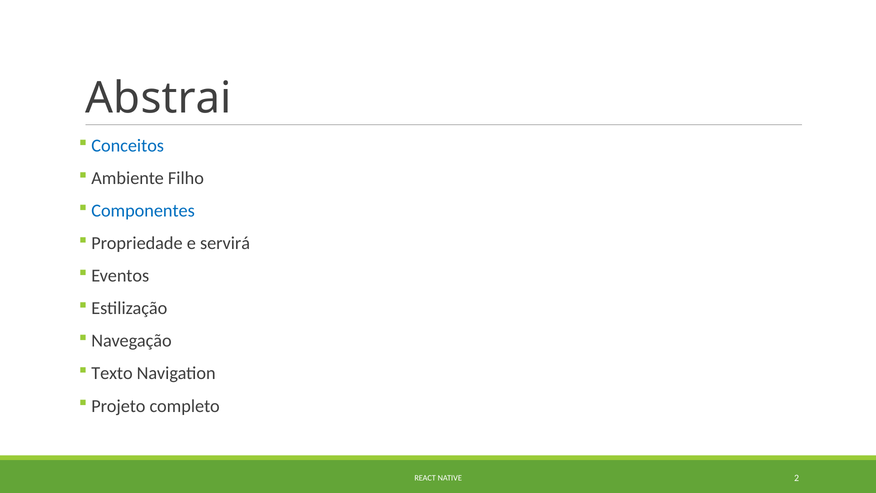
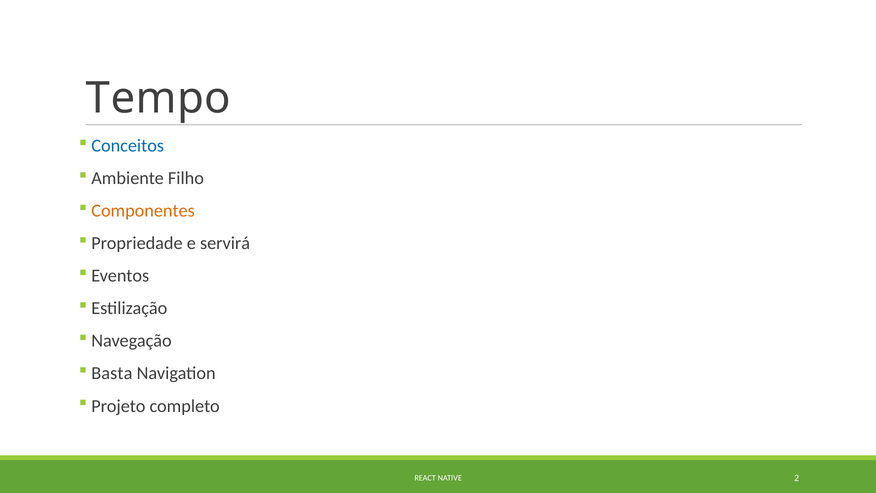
Abstrai: Abstrai -> Tempo (158, 98)
Componentes colour: blue -> orange (143, 211)
Texto: Texto -> Basta (112, 373)
